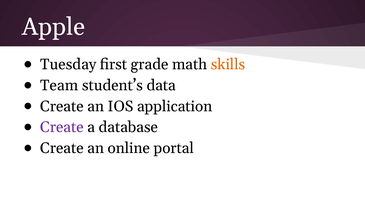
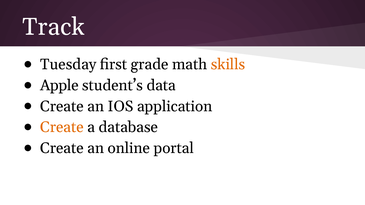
Apple: Apple -> Track (53, 27)
Team: Team -> Apple (59, 85)
Create colour: purple -> orange (62, 127)
